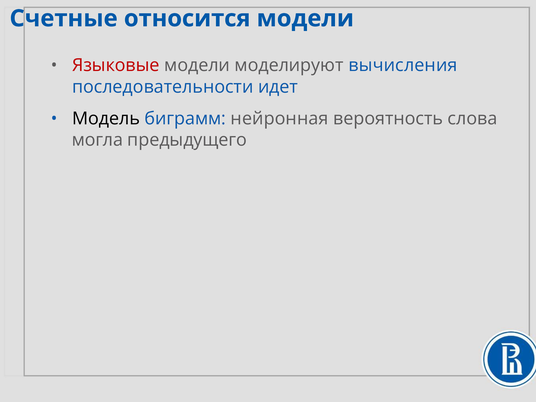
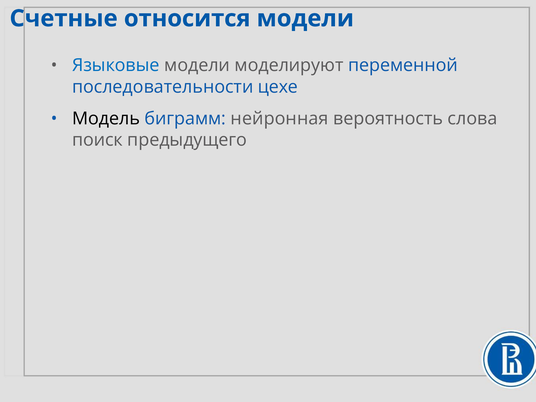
Языковые colour: red -> blue (116, 65)
вычисления: вычисления -> переменной (403, 65)
идет: идет -> цехе (278, 87)
могла: могла -> поиск (97, 140)
